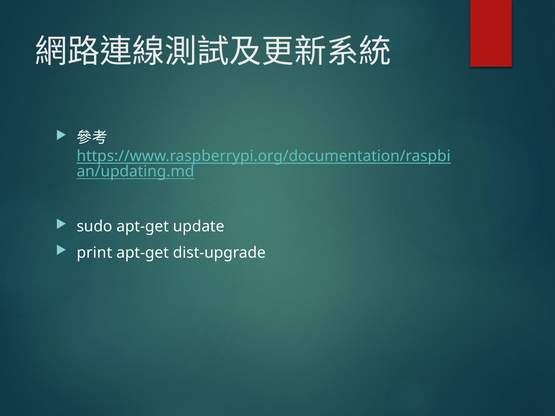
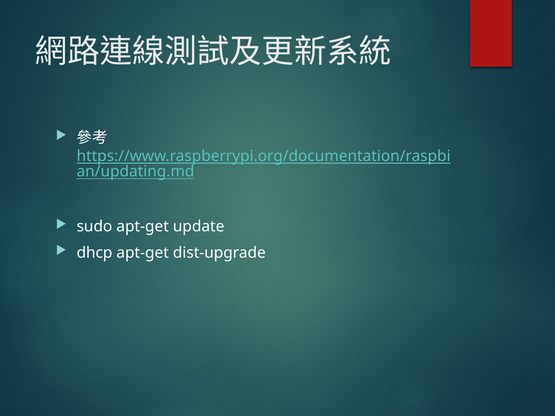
print: print -> dhcp (94, 253)
